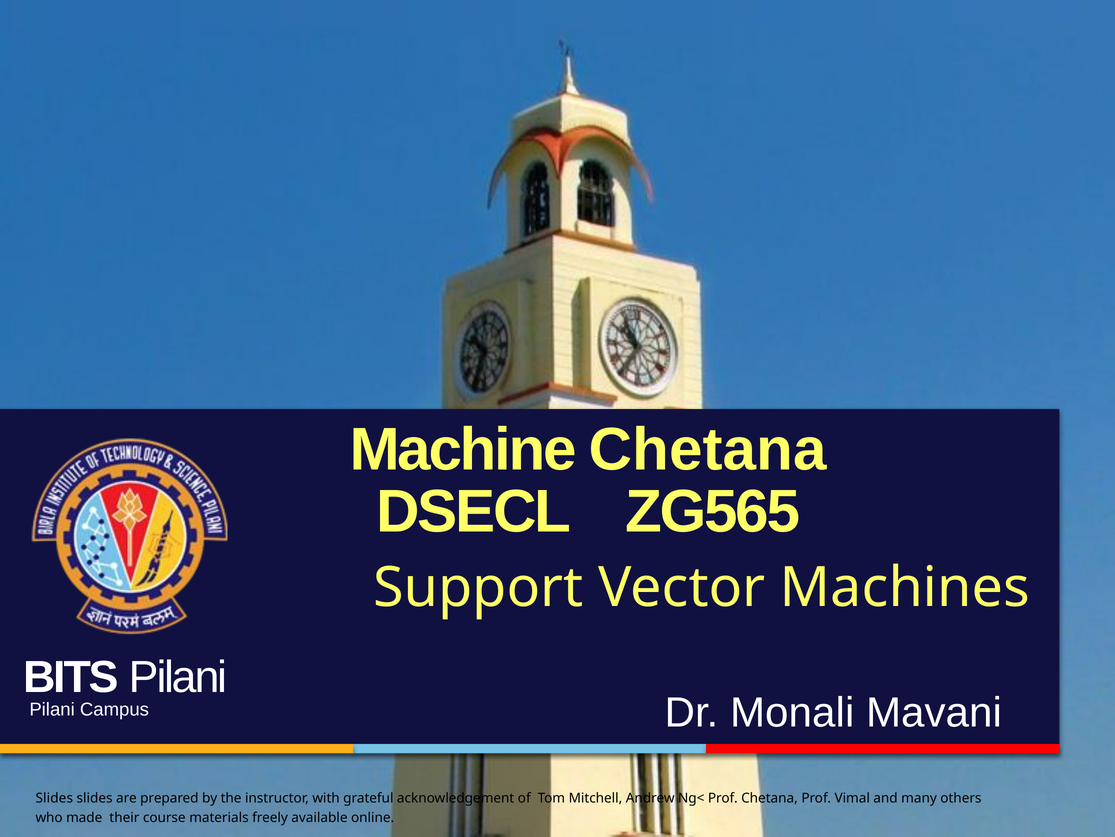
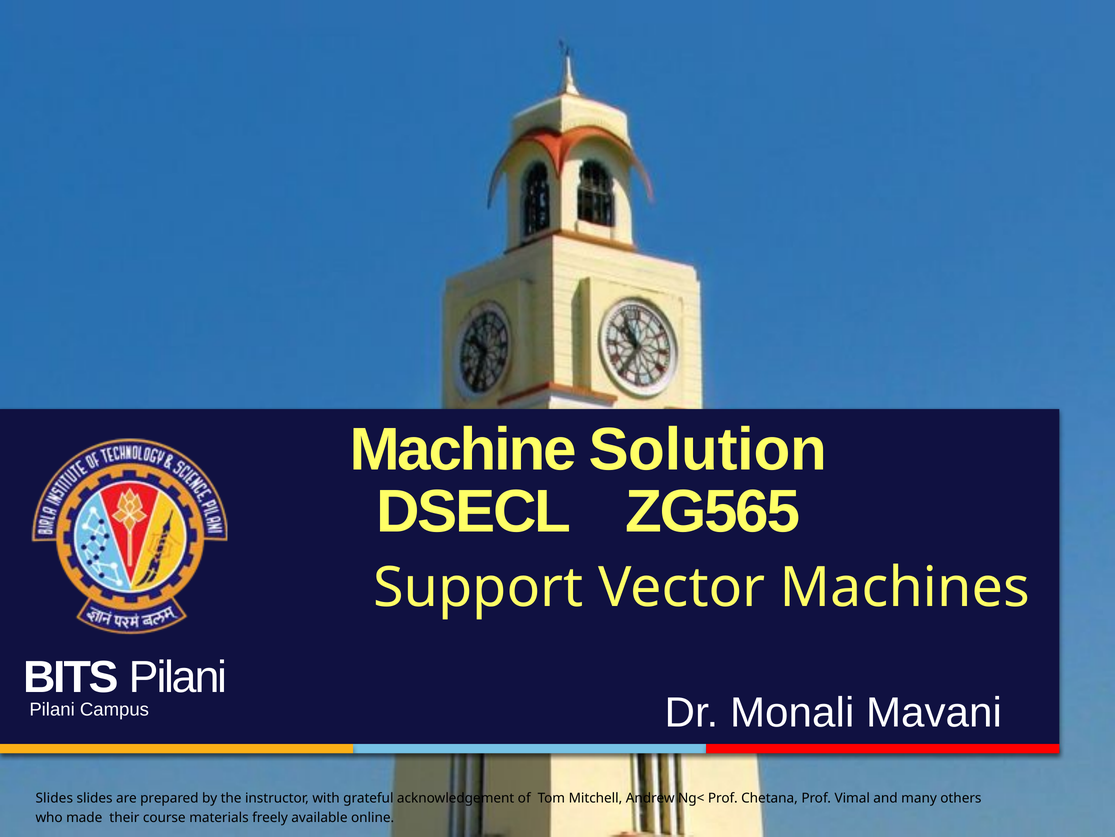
Machine Chetana: Chetana -> Solution (708, 449)
